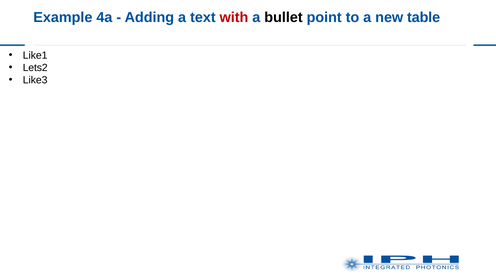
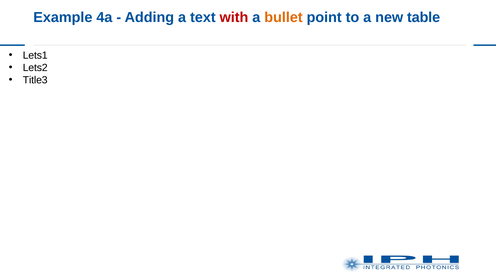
bullet colour: black -> orange (283, 17)
Like1: Like1 -> Lets1 (35, 55)
Like3: Like3 -> Title3 (35, 80)
